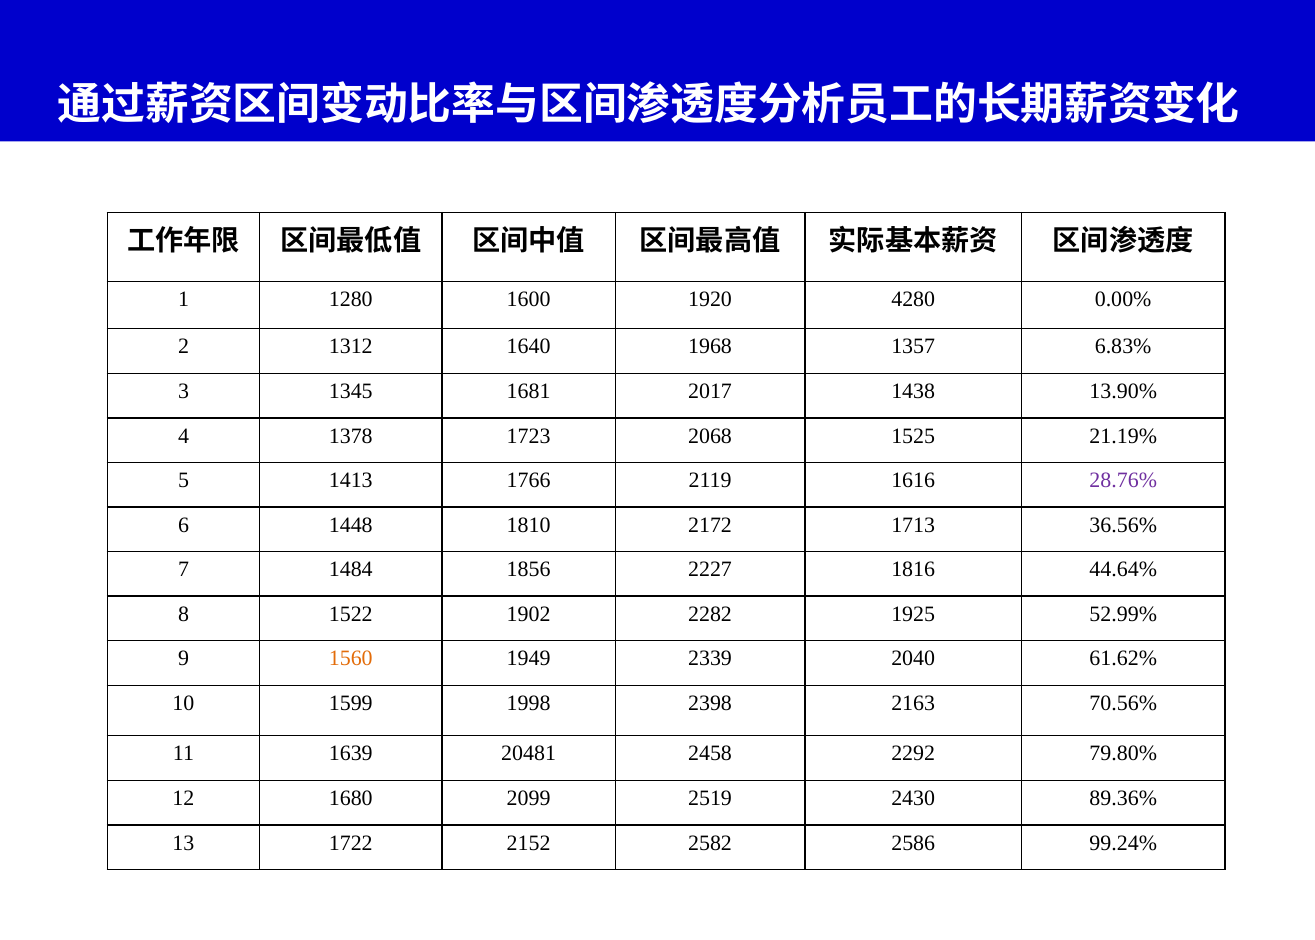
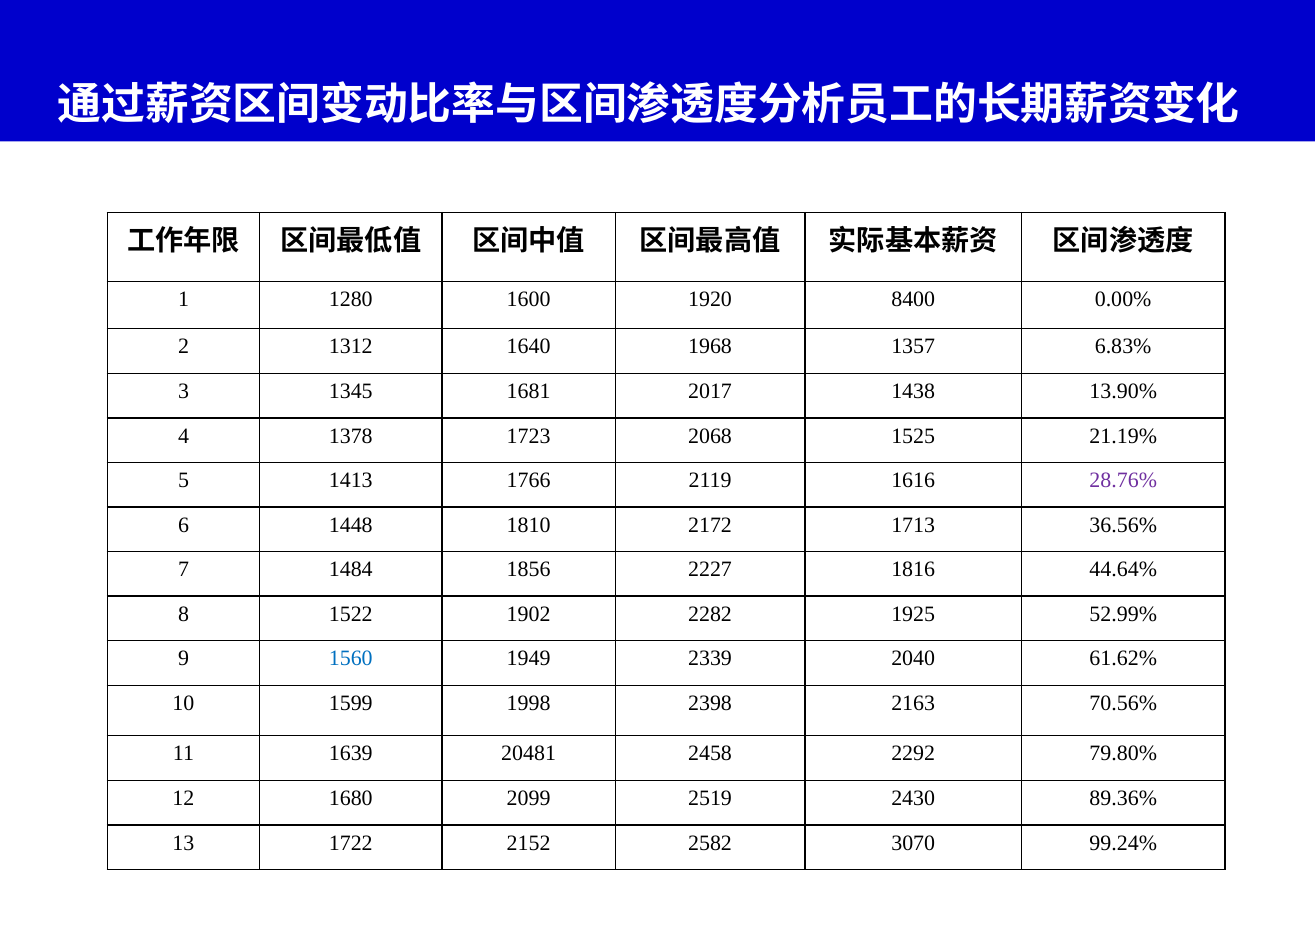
4280: 4280 -> 8400 (913, 299)
1560 colour: orange -> blue (351, 658)
2586: 2586 -> 3070 (913, 842)
